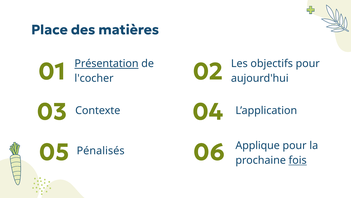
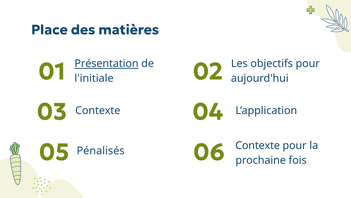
l'cocher: l'cocher -> l'initiale (94, 78)
06 Applique: Applique -> Contexte (258, 145)
fois underline: present -> none (298, 160)
